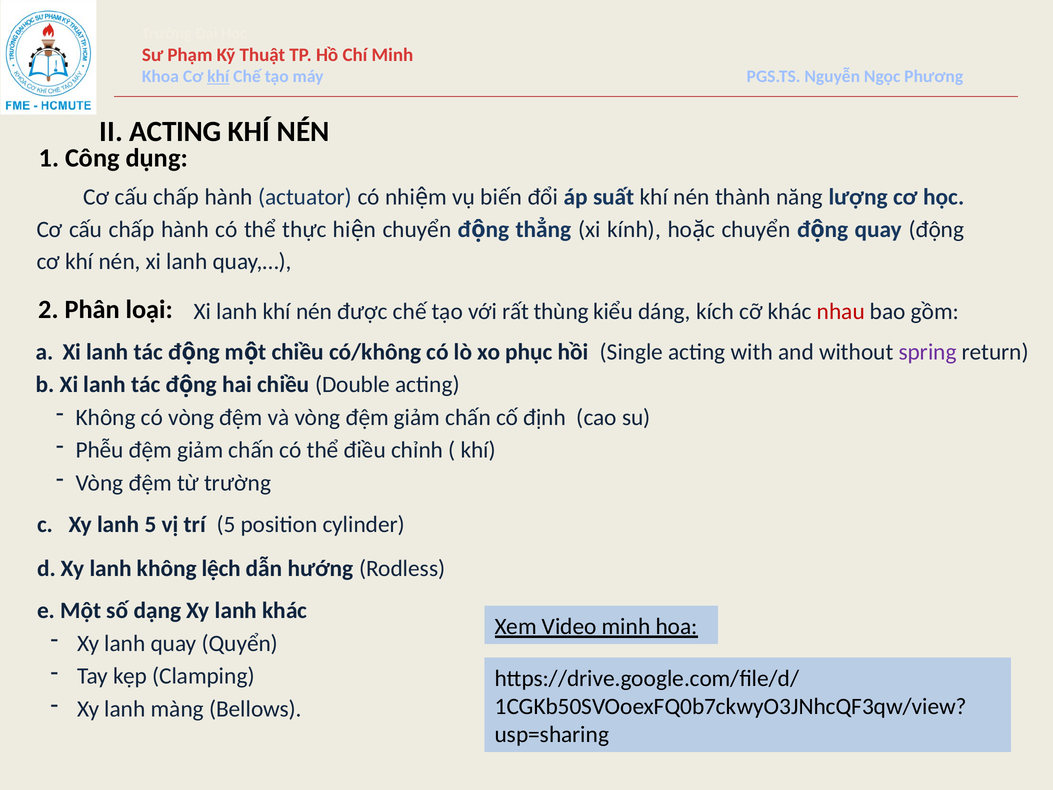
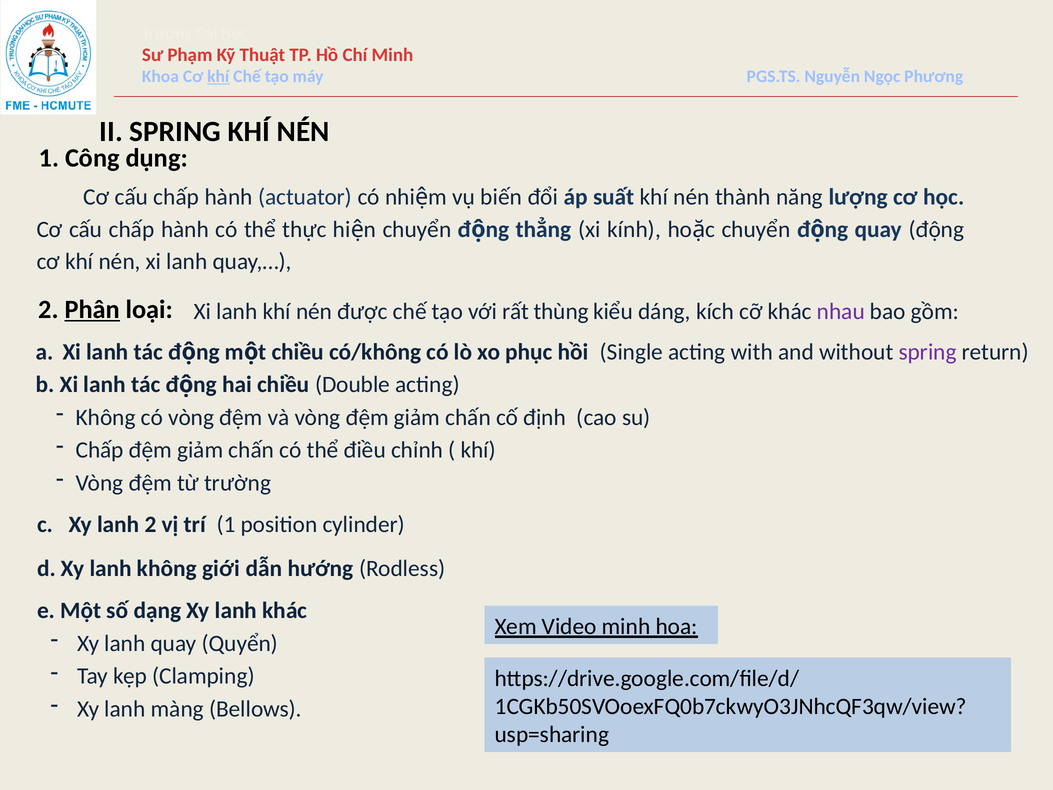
II ACTING: ACTING -> SPRING (175, 131)
Phân underline: none -> present (92, 309)
nhau colour: red -> purple (841, 312)
Phễu: Phễu -> Chấp (100, 450)
lanh 5: 5 -> 2 (151, 524)
trí 5: 5 -> 1 (226, 524)
lệch: lệch -> giới (221, 568)
